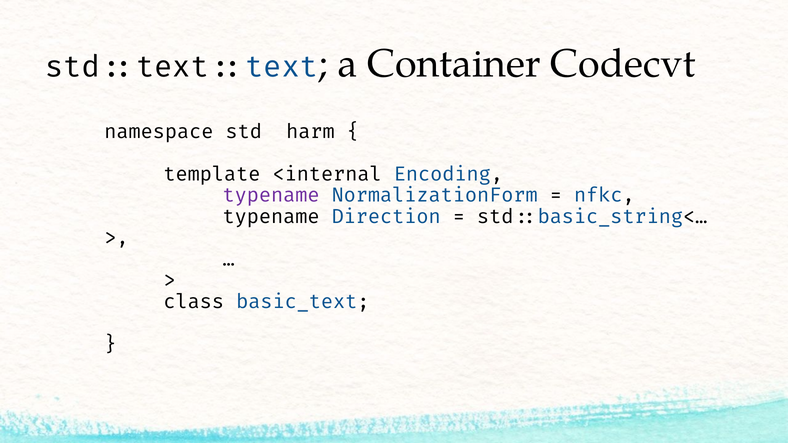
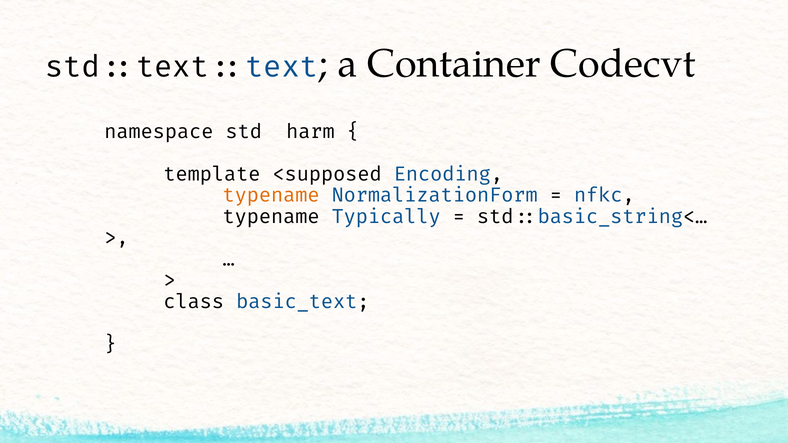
<internal: <internal -> <supposed (327, 174)
typename colour: purple -> orange (271, 196)
Direction: Direction -> Typically (386, 217)
